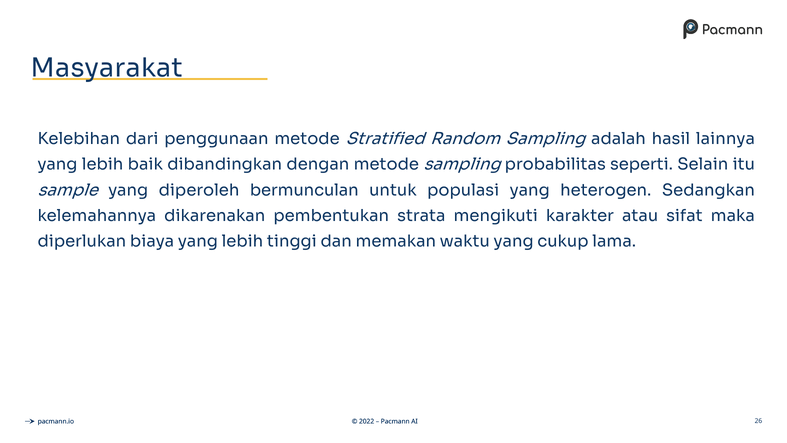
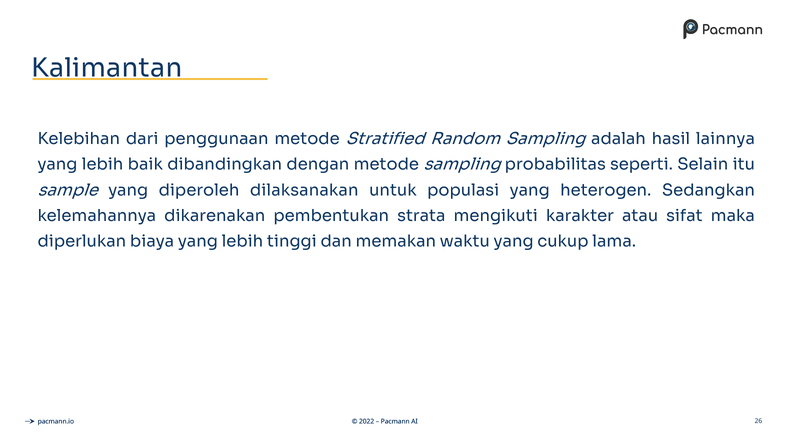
Masyarakat: Masyarakat -> Kalimantan (107, 68)
bermunculan: bermunculan -> dilaksanakan (304, 190)
